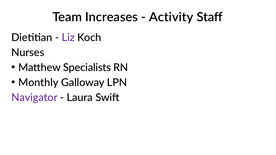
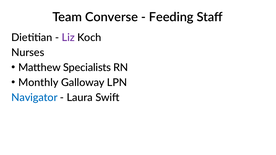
Increases: Increases -> Converse (112, 17)
Activity: Activity -> Feeding (171, 17)
Navigator colour: purple -> blue (34, 98)
